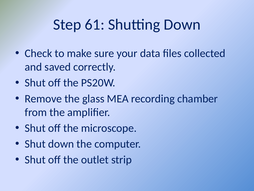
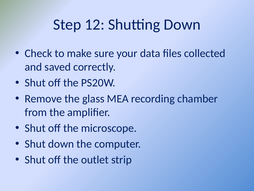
61: 61 -> 12 (95, 25)
